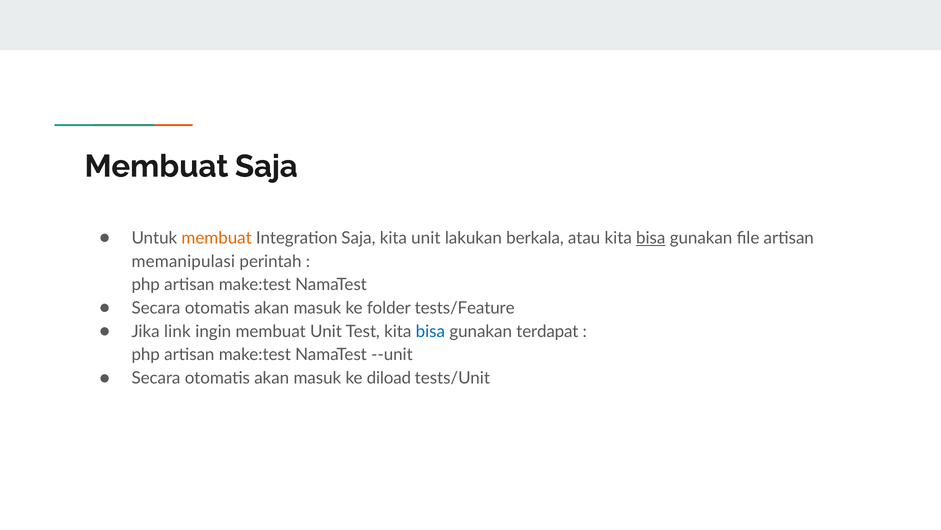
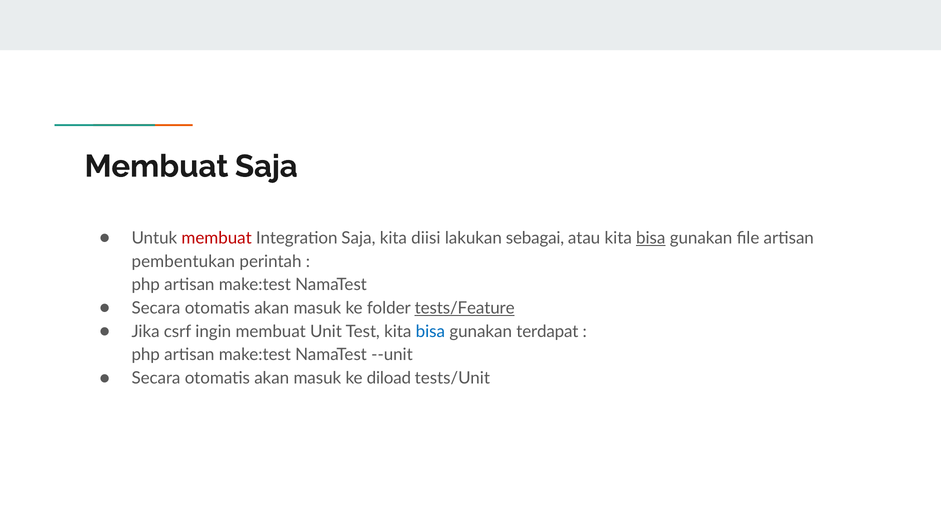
membuat colour: orange -> red (217, 238)
kita unit: unit -> diisi (426, 238)
berkala: berkala -> sebagai (535, 238)
memanipulasi: memanipulasi -> pembentukan (183, 261)
tests/Feature underline: none -> present (465, 308)
link: link -> csrf (178, 331)
